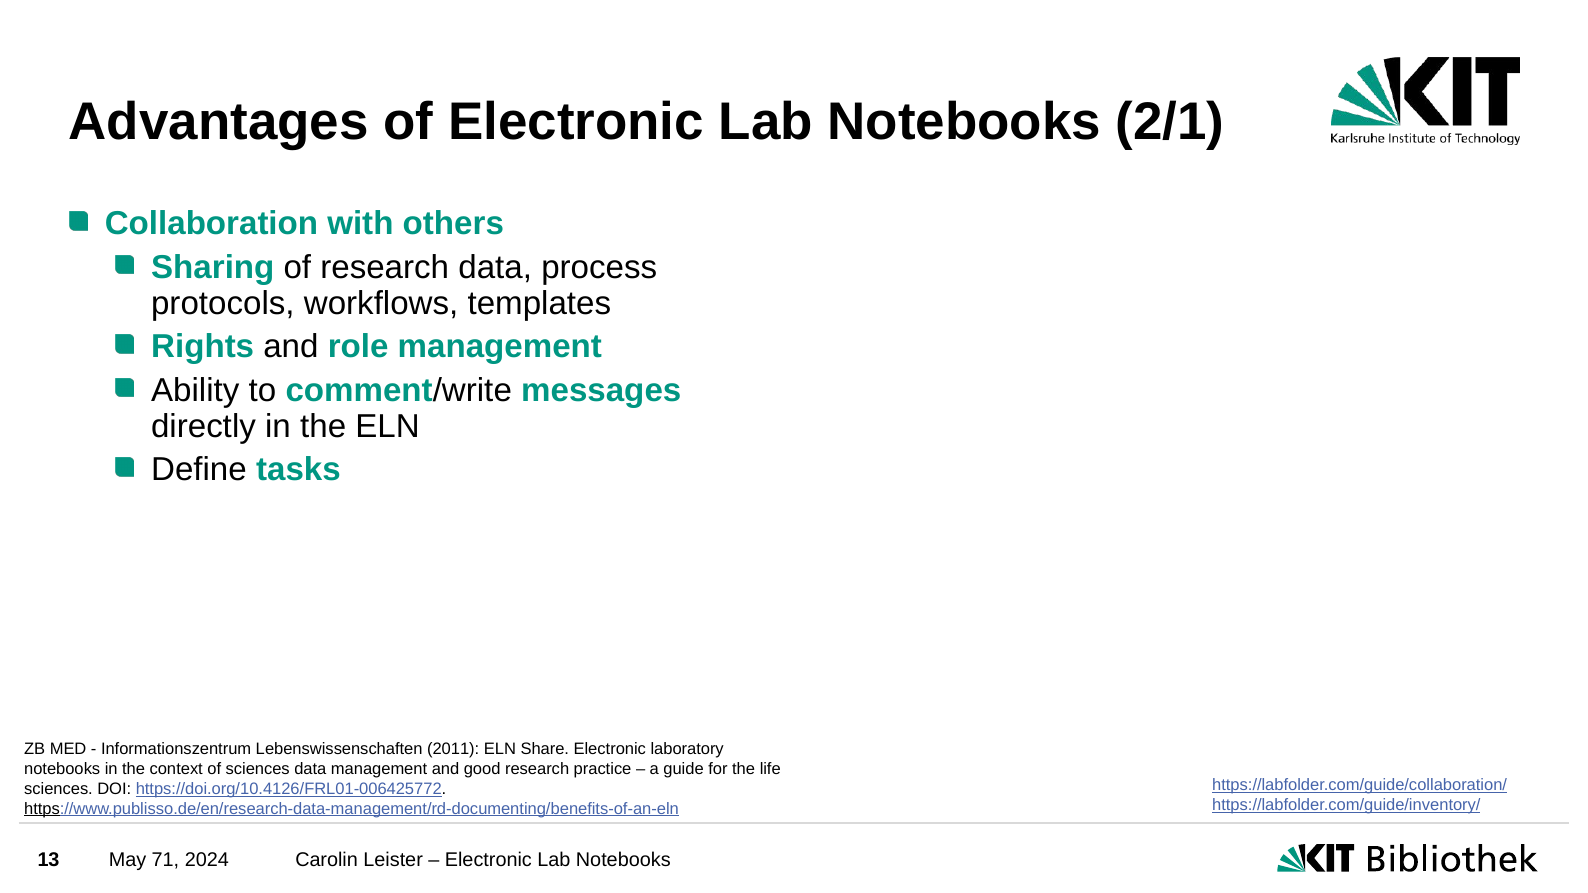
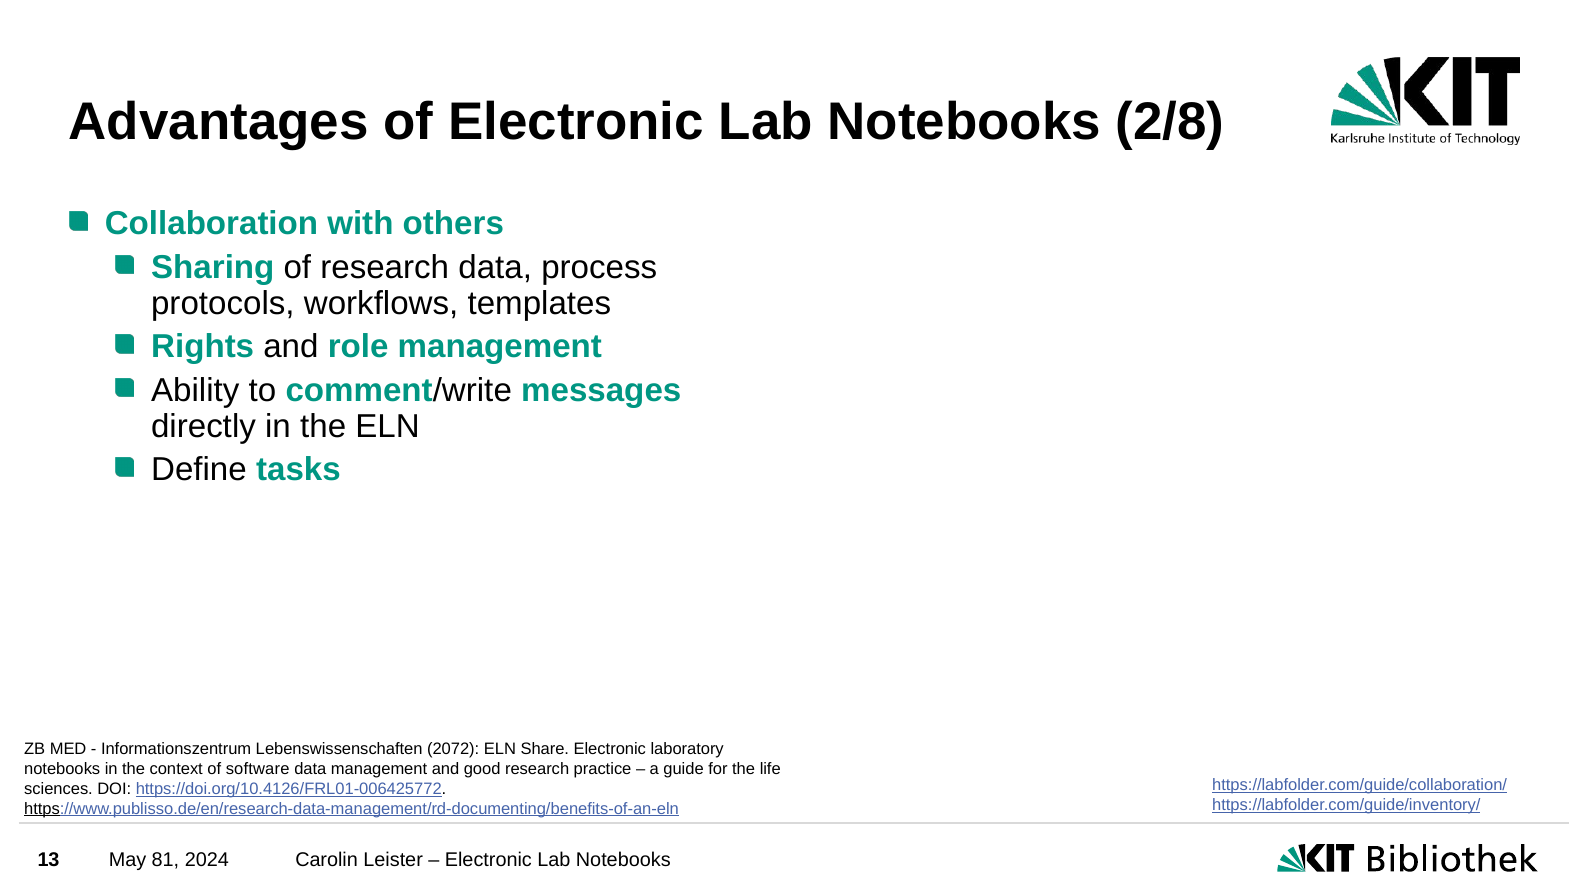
2/1: 2/1 -> 2/8 (1170, 122)
2011: 2011 -> 2072 (453, 749)
of sciences: sciences -> software (258, 769)
71: 71 -> 81 (165, 860)
